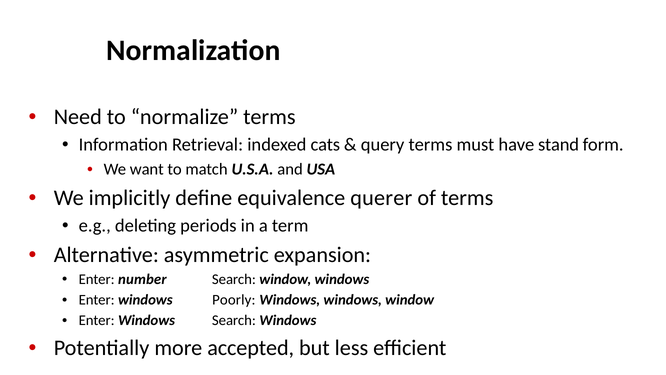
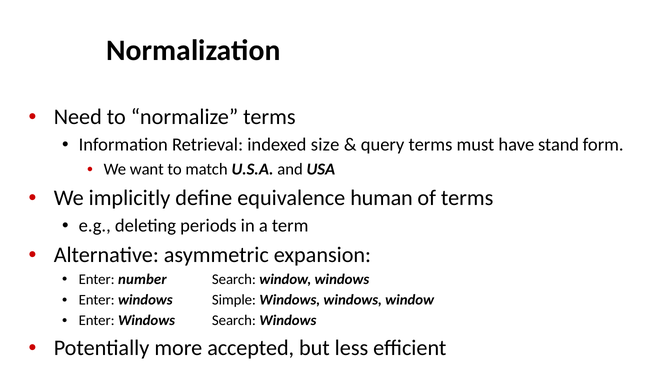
cats: cats -> size (325, 145)
querer: querer -> human (382, 197)
Poorly: Poorly -> Simple (234, 300)
